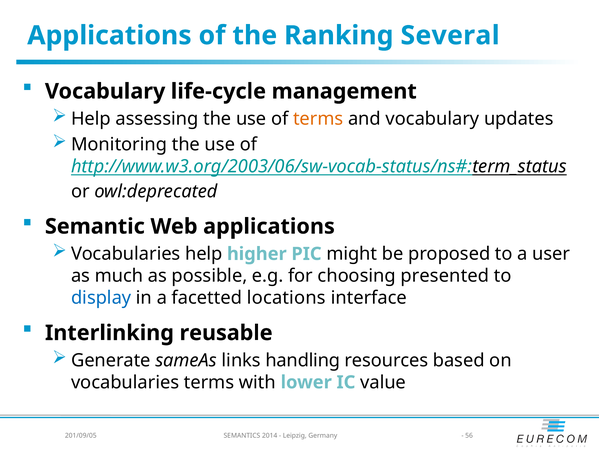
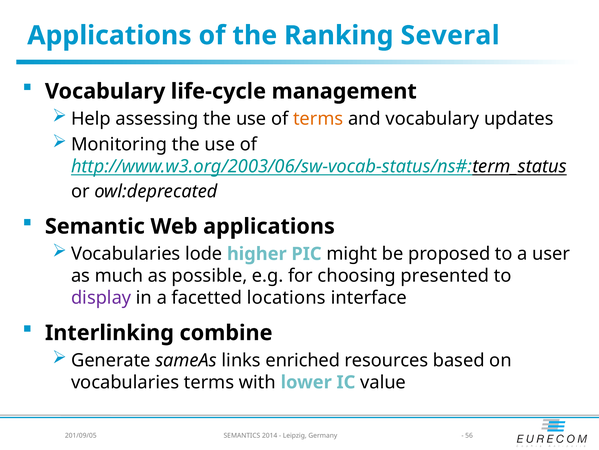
Vocabularies help: help -> lode (204, 253)
display colour: blue -> purple (101, 297)
reusable: reusable -> combine (226, 332)
handling: handling -> enriched (303, 360)
